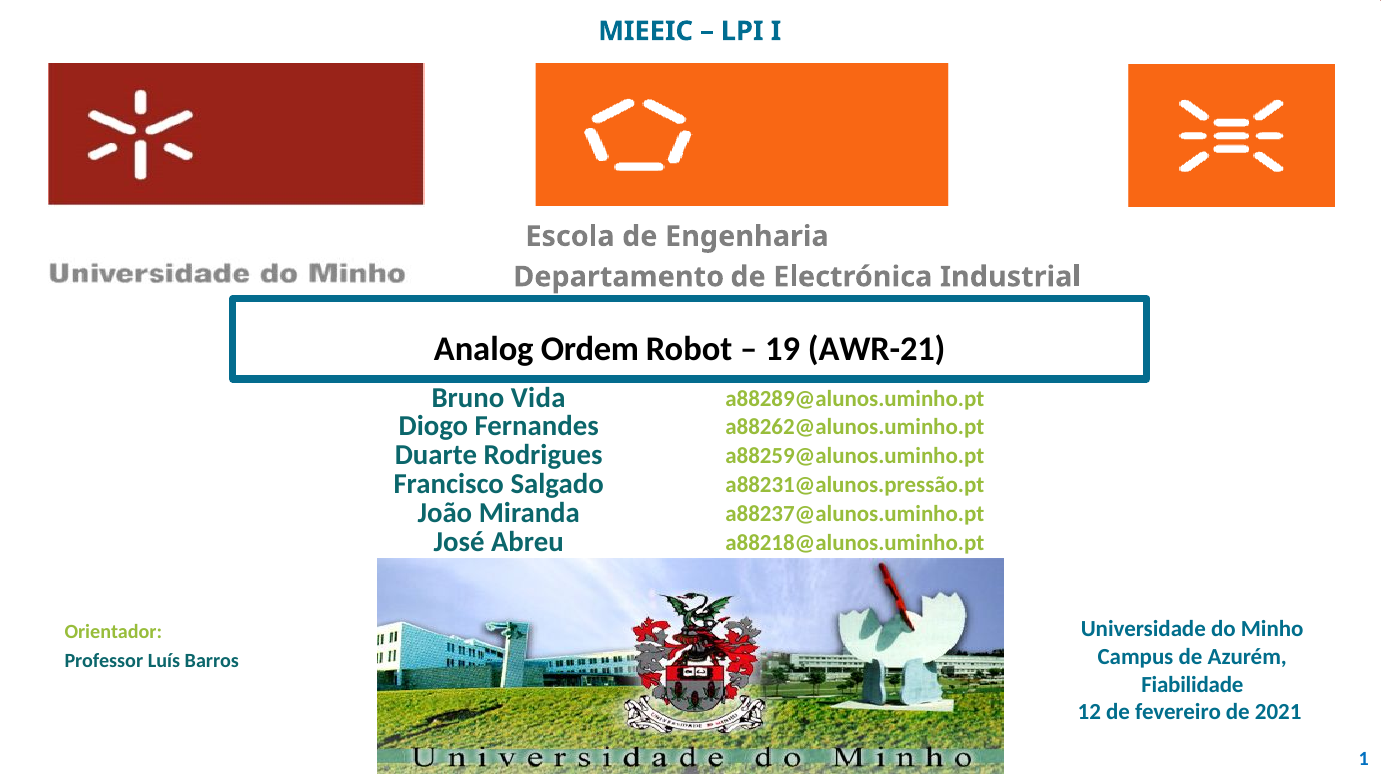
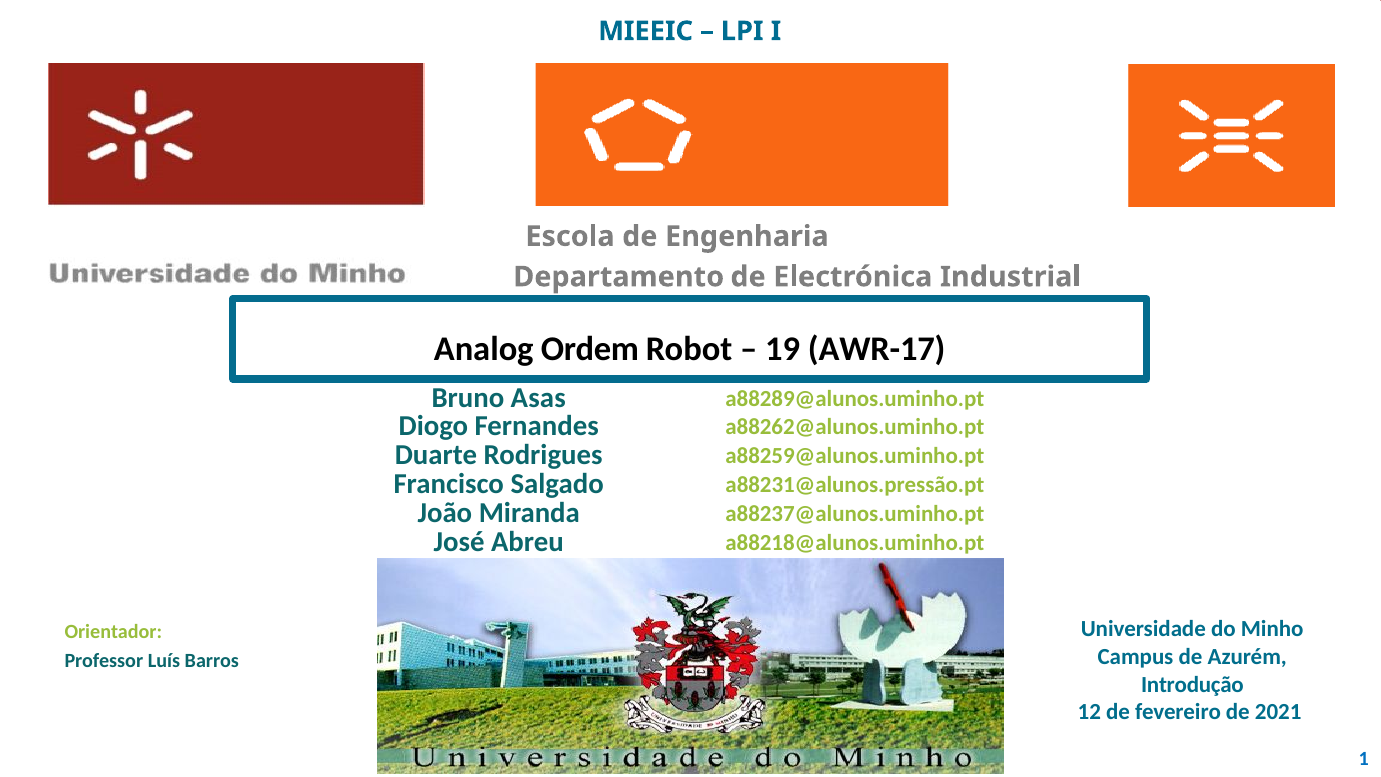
AWR-21: AWR-21 -> AWR-17 (877, 349)
Vida: Vida -> Asas (538, 397)
Fiabilidade: Fiabilidade -> Introdução (1192, 684)
